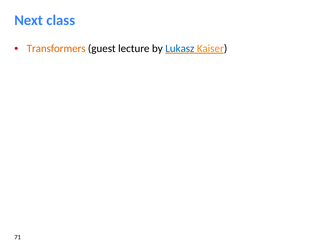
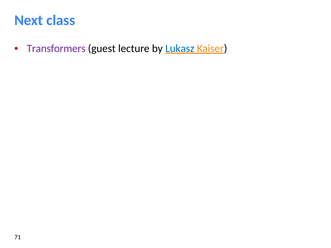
Transformers colour: orange -> purple (56, 49)
